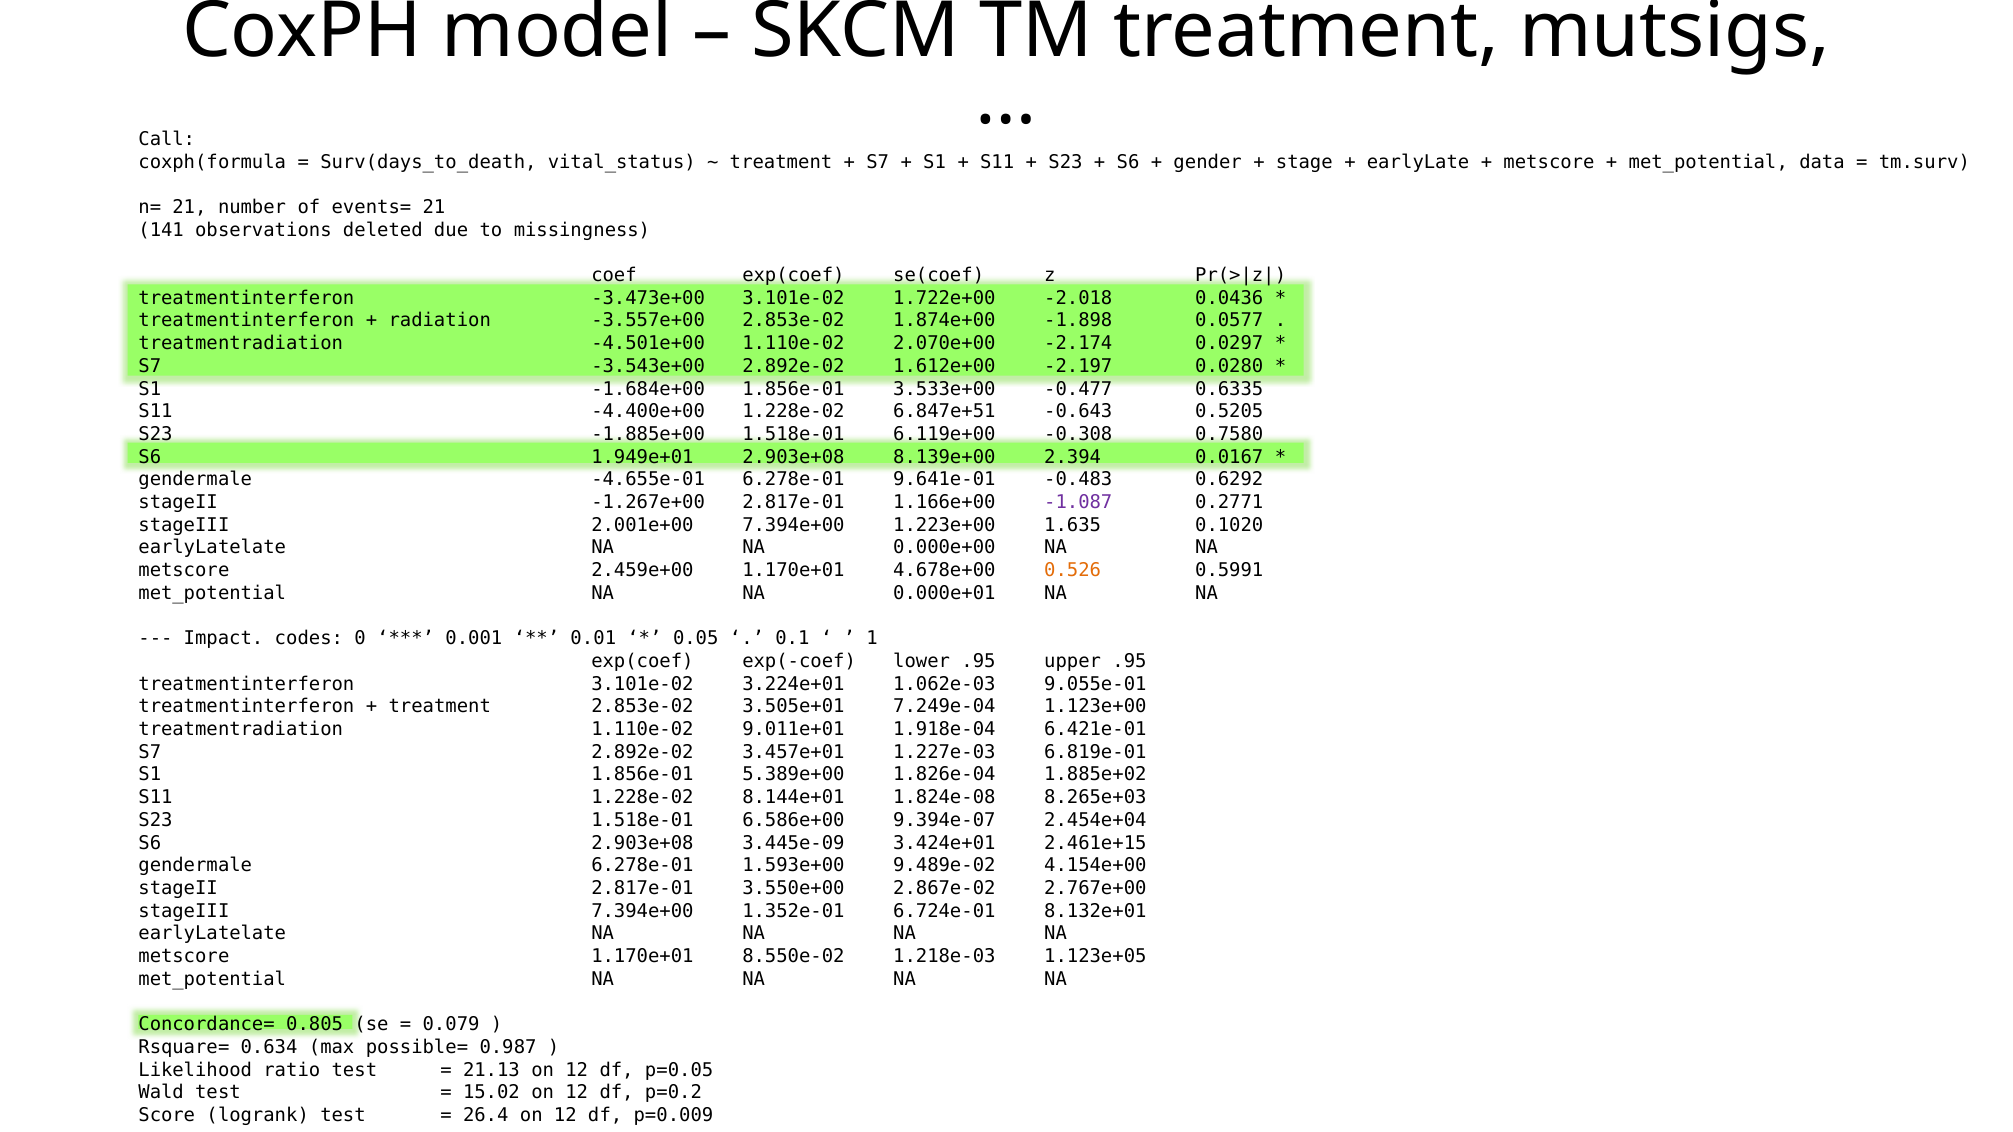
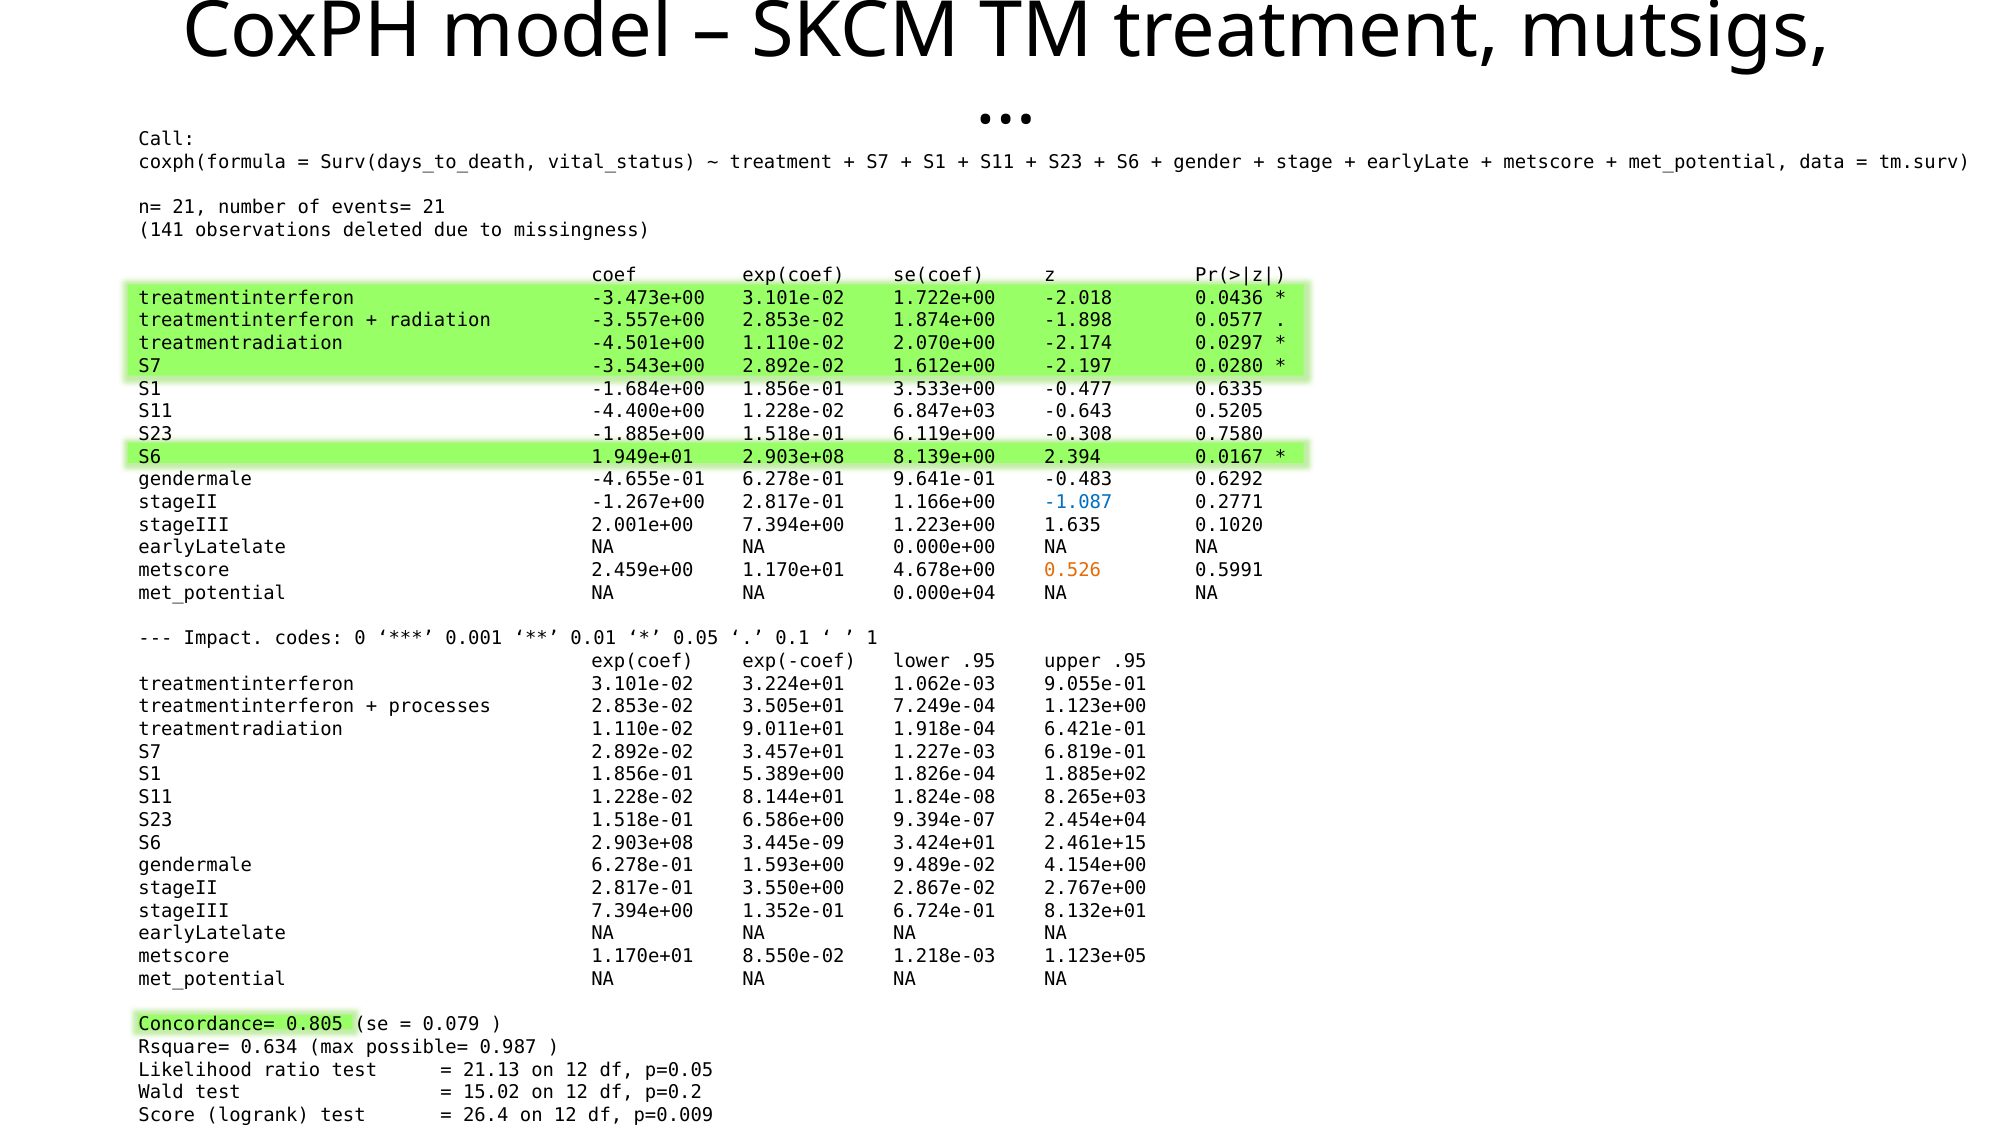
6.847e+51: 6.847e+51 -> 6.847e+03 (944, 412)
-1.087 colour: purple -> blue (1078, 502)
0.000e+01: 0.000e+01 -> 0.000e+04 (944, 593)
treatment: treatment -> processes (440, 707)
